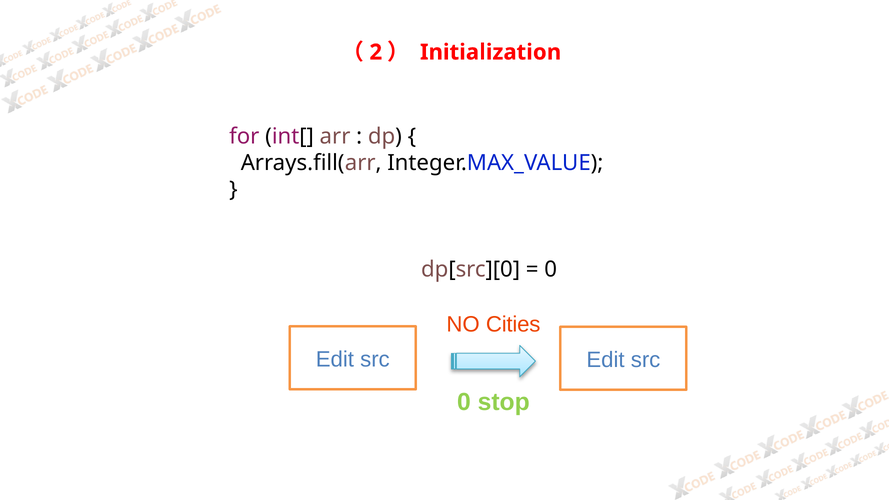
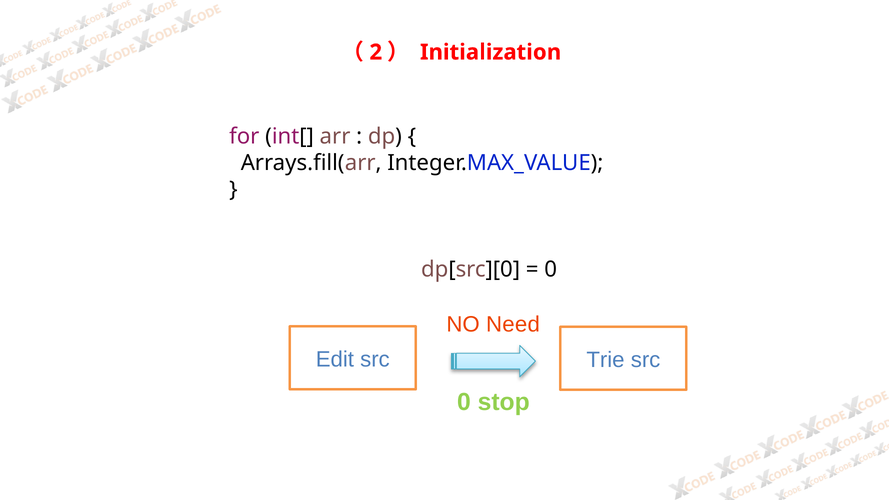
Cities: Cities -> Need (513, 325)
src Edit: Edit -> Trie (605, 360)
